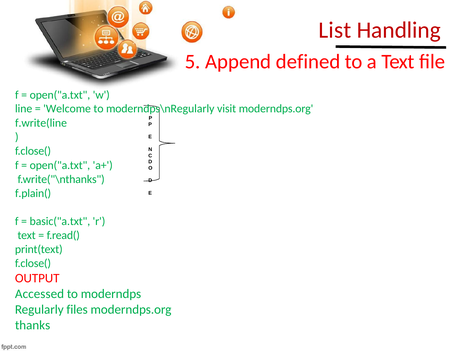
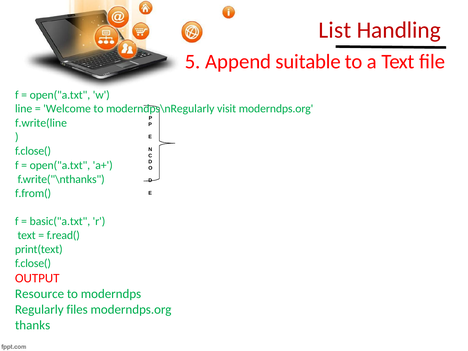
defined: defined -> suitable (308, 62)
f.plain(: f.plain( -> f.from( (33, 193)
Accessed: Accessed -> Resource (40, 294)
